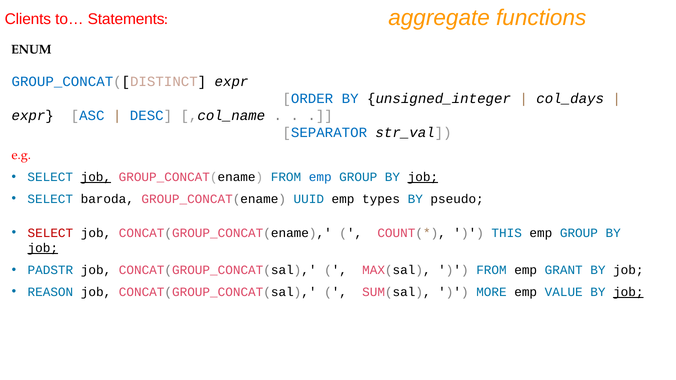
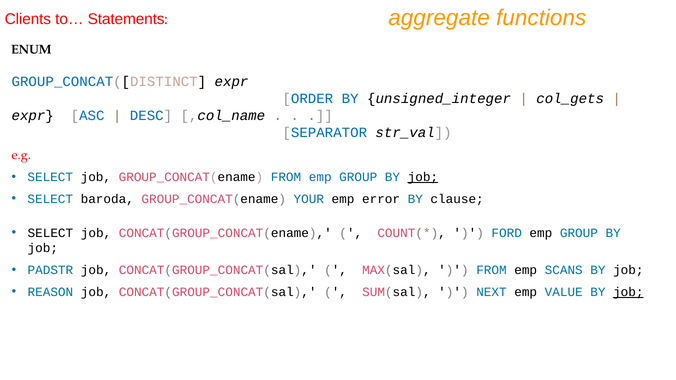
col_days: col_days -> col_gets (570, 99)
job underline: present -> none (96, 177)
UUID: UUID -> YOUR (309, 199)
types: types -> error (381, 199)
pseudo: pseudo -> clause (457, 199)
SELECT colour: red -> black (50, 233)
THIS: THIS -> FORD (507, 233)
job underline: present -> none (43, 248)
GRANT: GRANT -> SCANS (564, 270)
MORE: MORE -> NEXT (491, 292)
